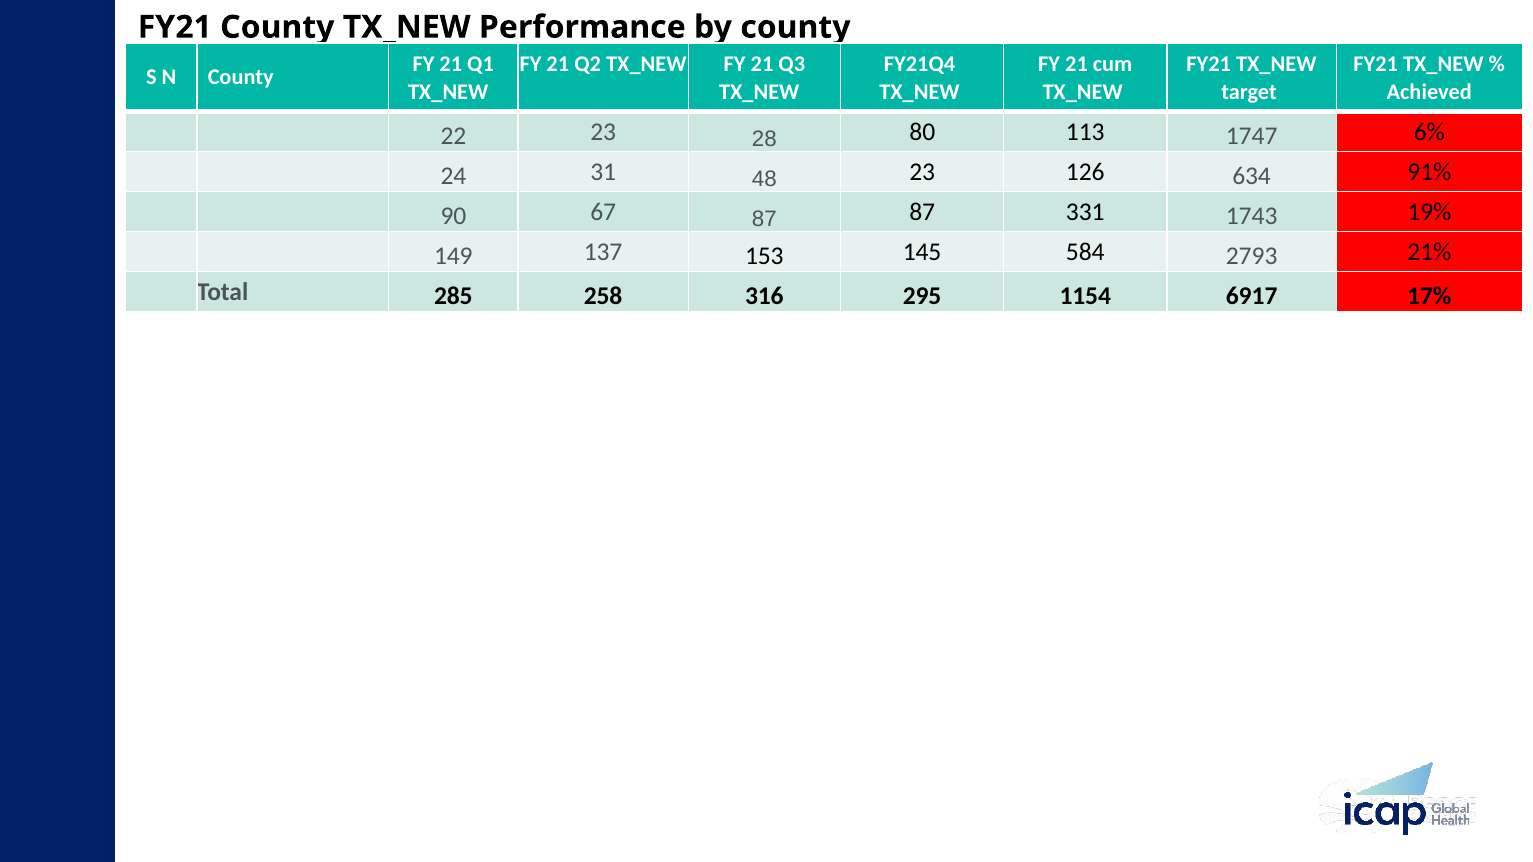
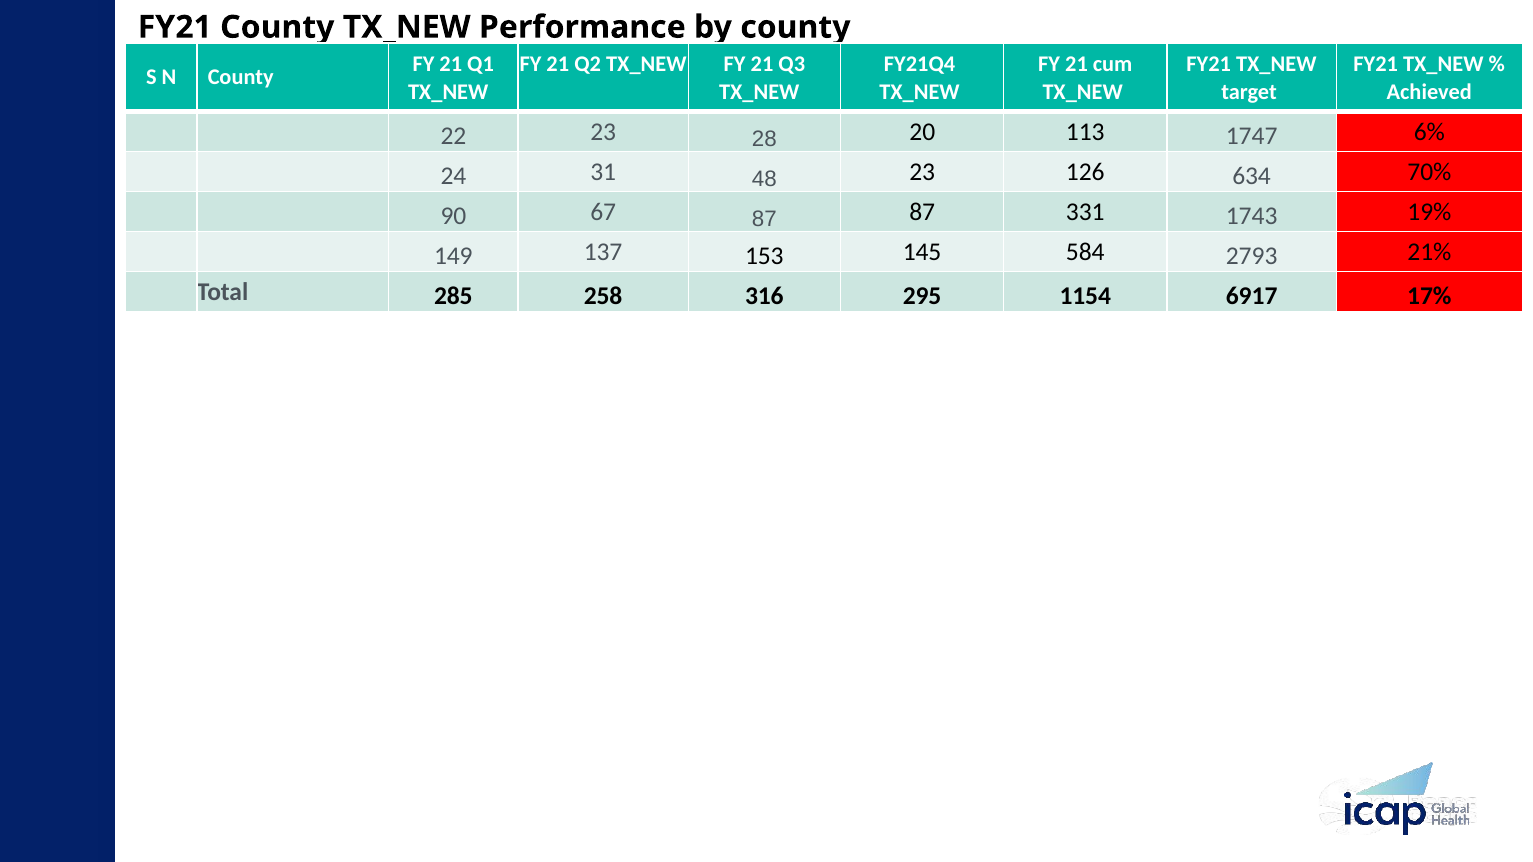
80: 80 -> 20 (922, 132)
91%: 91% -> 70% (1429, 172)
